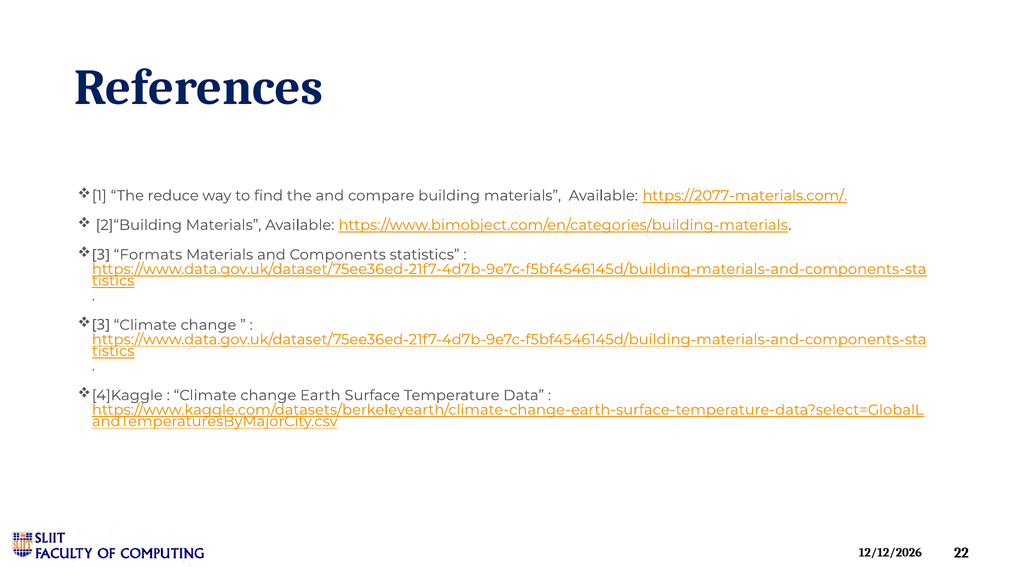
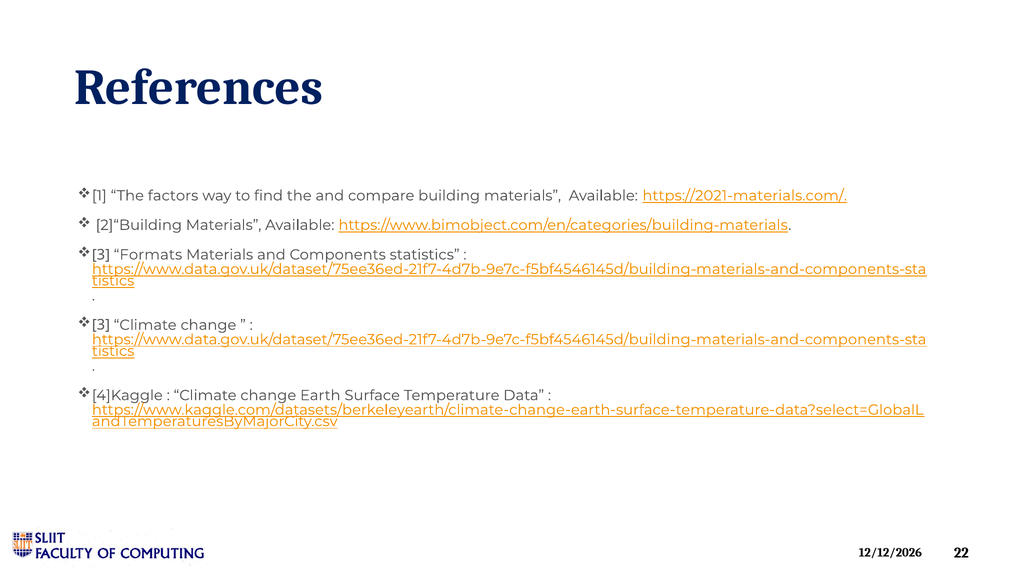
reduce: reduce -> factors (173, 196)
https://2077-materials.com/: https://2077-materials.com/ -> https://2021-materials.com/ (745, 196)
